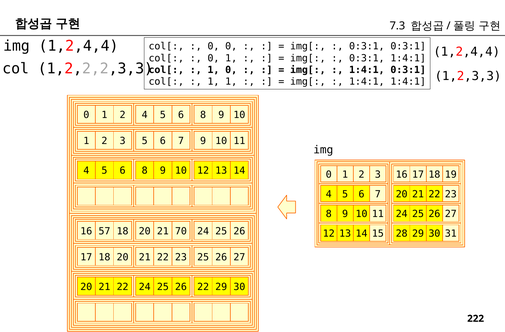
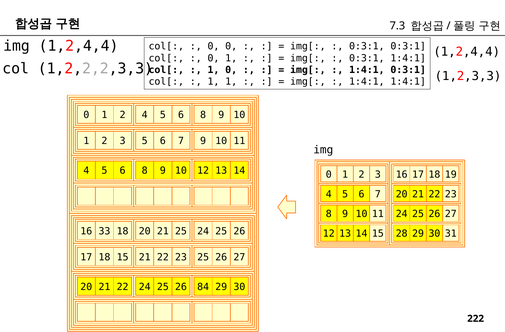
57: 57 -> 33 (104, 231)
21 70: 70 -> 25 (181, 231)
17 18 20: 20 -> 15 (123, 257)
26 22: 22 -> 84 (203, 287)
